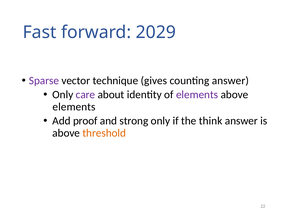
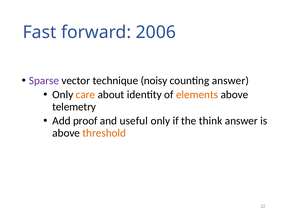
2029: 2029 -> 2006 (156, 32)
gives: gives -> noisy (154, 81)
care colour: purple -> orange (85, 95)
elements colour: purple -> orange (197, 95)
elements: elements -> telemetry (74, 107)
strong: strong -> useful (134, 121)
